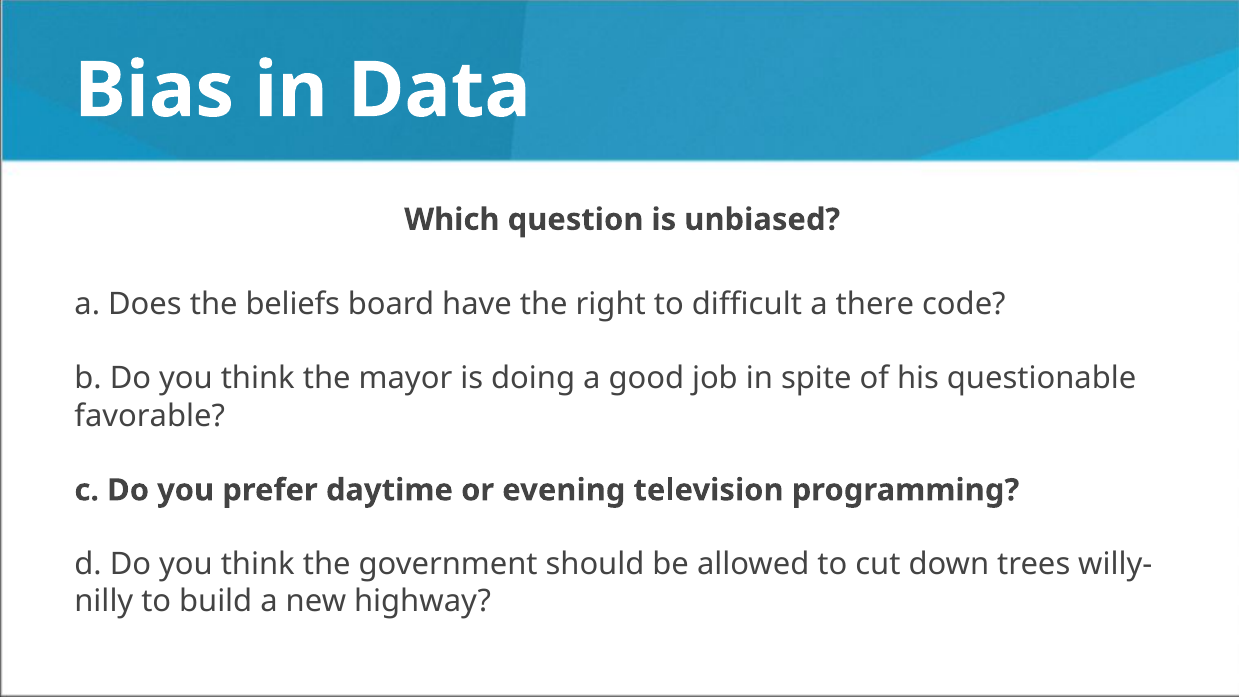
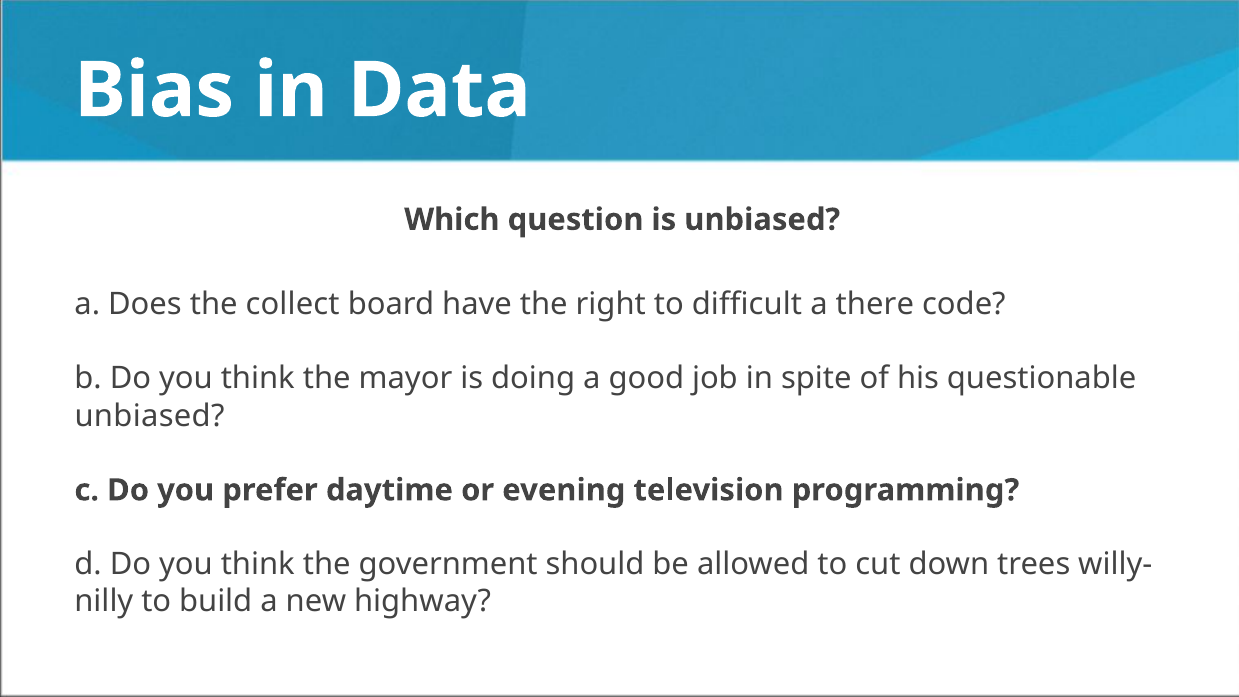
beliefs: beliefs -> collect (293, 304)
favorable: favorable -> unbiased (150, 416)
